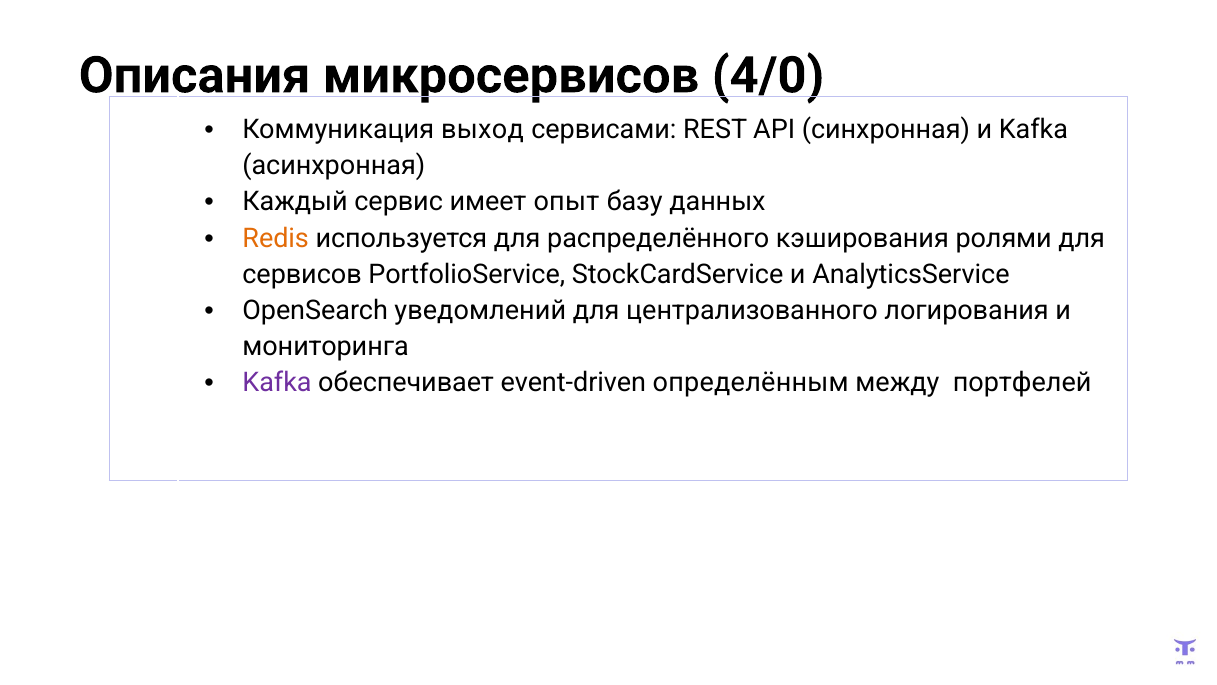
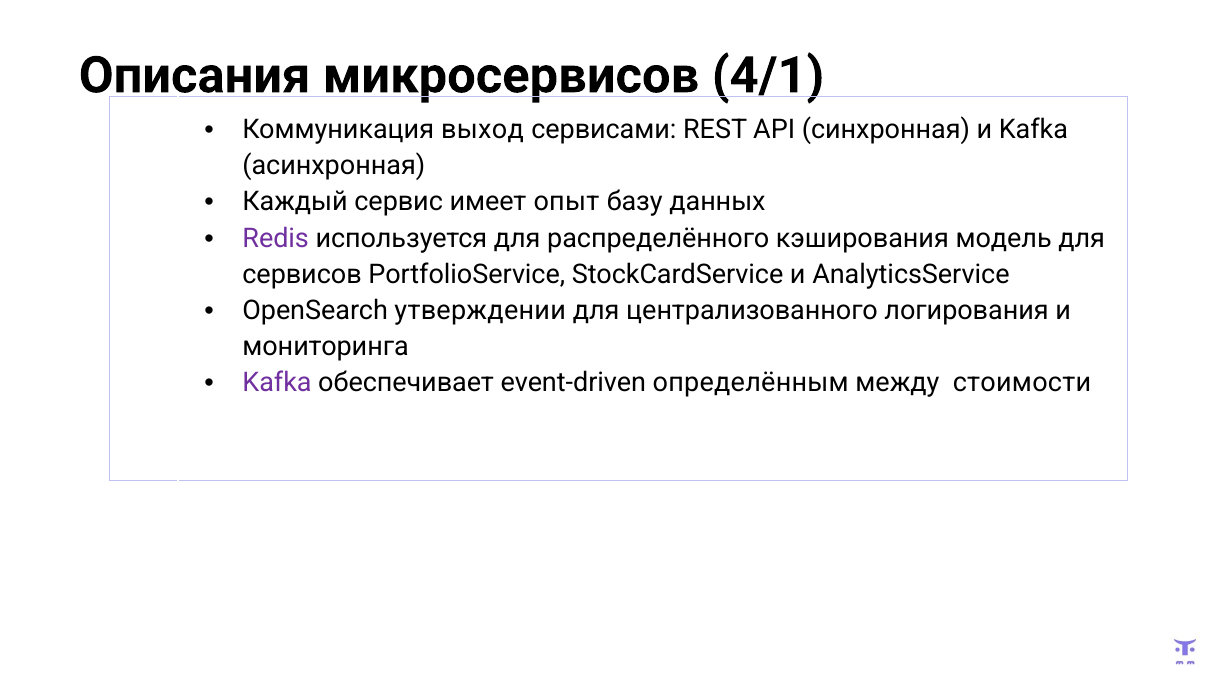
4/0: 4/0 -> 4/1 (768, 76)
Redis colour: orange -> purple (276, 238)
ролями: ролями -> модель (1004, 238)
уведомлений: уведомлений -> утверждении (480, 310)
портфелей: портфелей -> стоимости (1022, 383)
